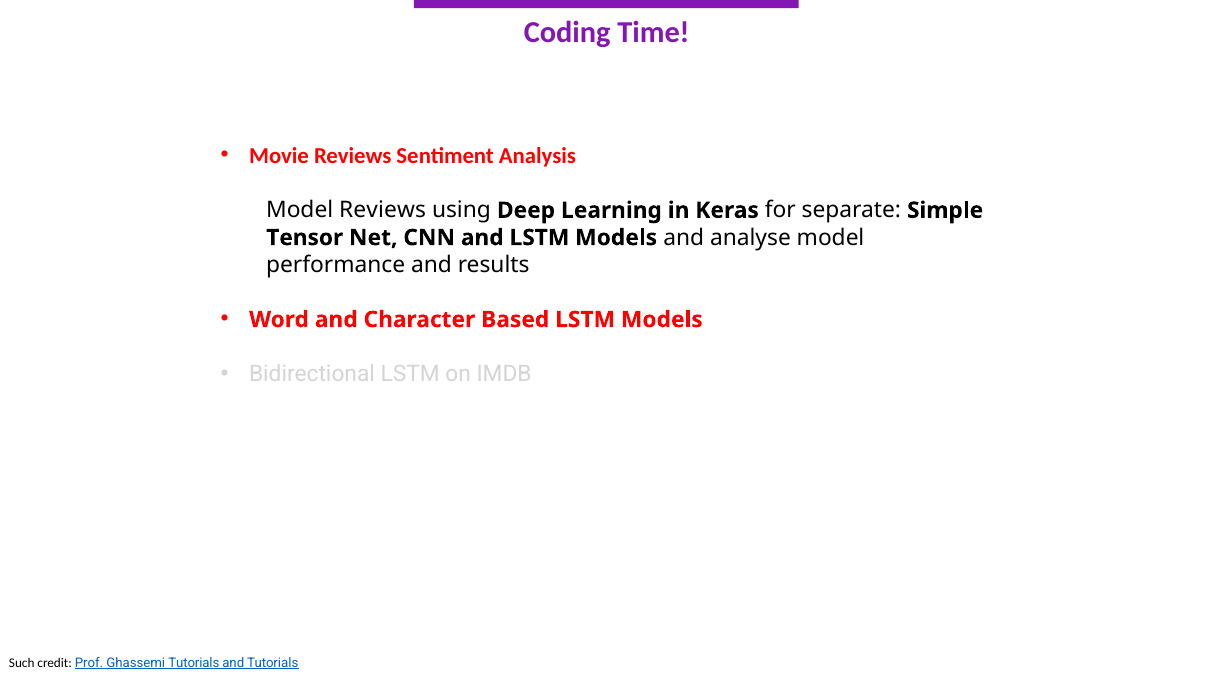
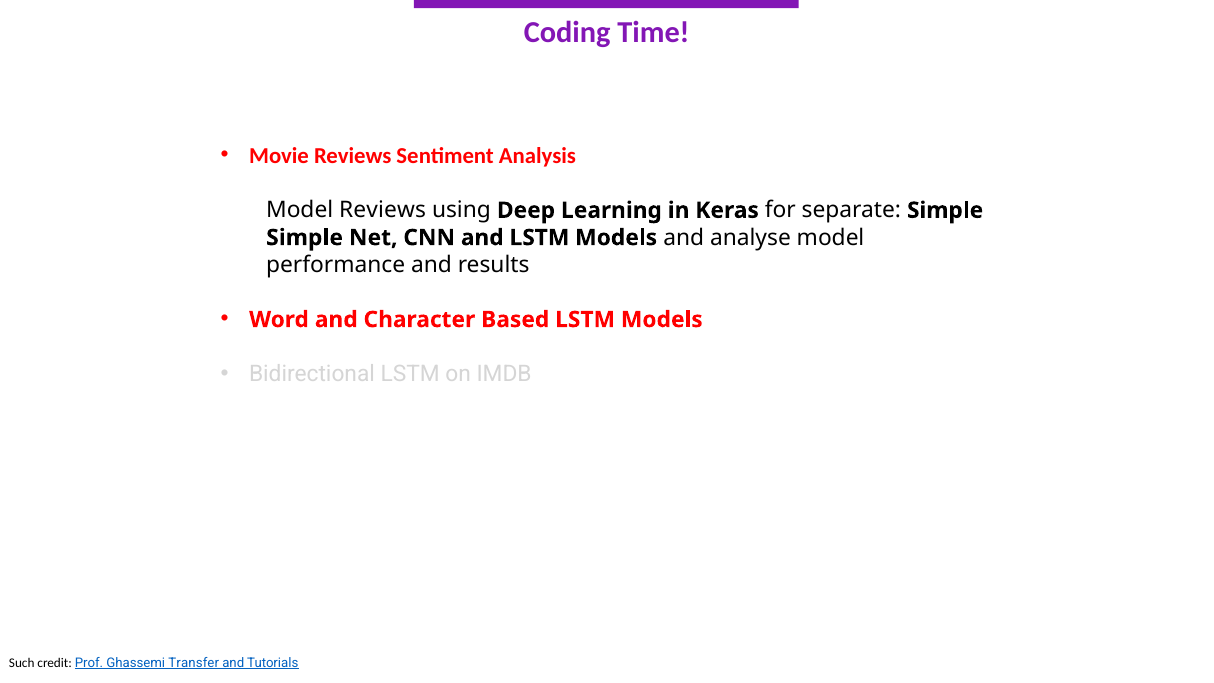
Tensor: Tensor -> Simple (305, 238)
Ghassemi Tutorials: Tutorials -> Transfer (194, 663)
